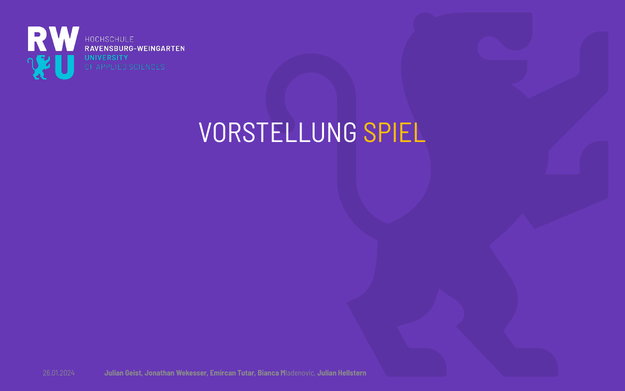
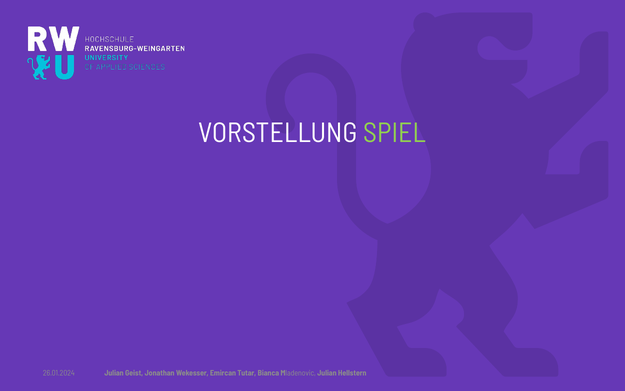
SPIEL colour: yellow -> light green (395, 133)
